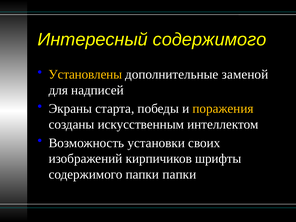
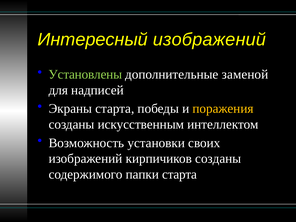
Интересный содержимого: содержимого -> изображений (209, 39)
Установлены colour: yellow -> light green (85, 74)
кирпичиков шрифты: шрифты -> созданы (218, 159)
папки папки: папки -> старта (180, 174)
